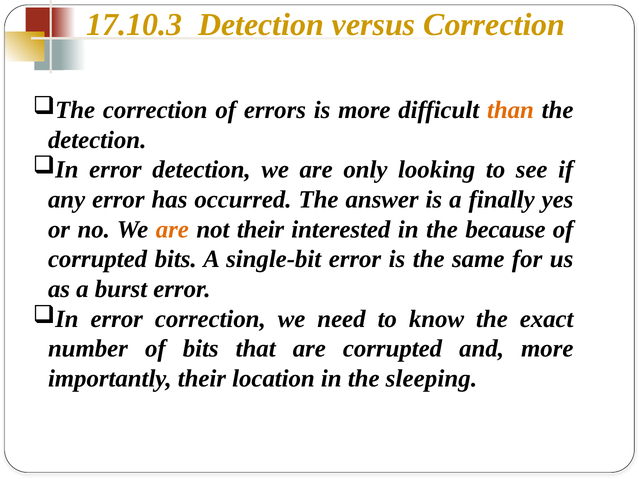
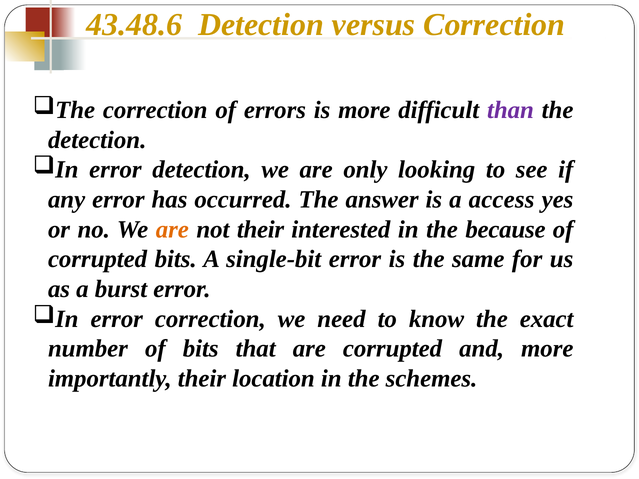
17.10.3: 17.10.3 -> 43.48.6 (134, 25)
than colour: orange -> purple (510, 110)
finally: finally -> access (502, 200)
sleeping: sleeping -> schemes (432, 379)
